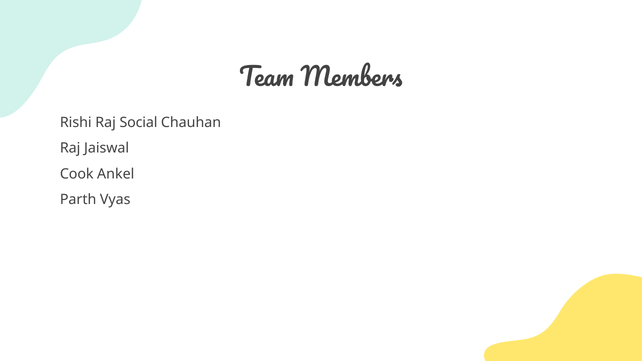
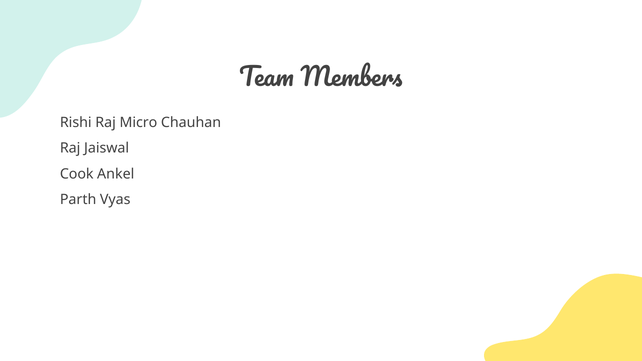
Social: Social -> Micro (138, 123)
